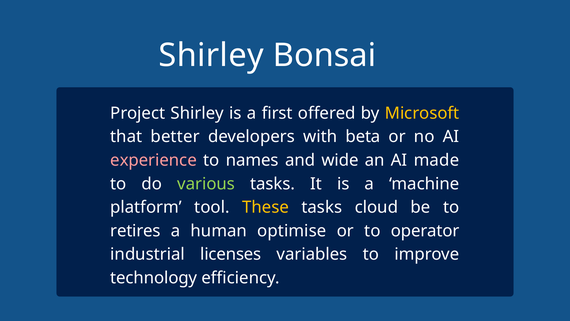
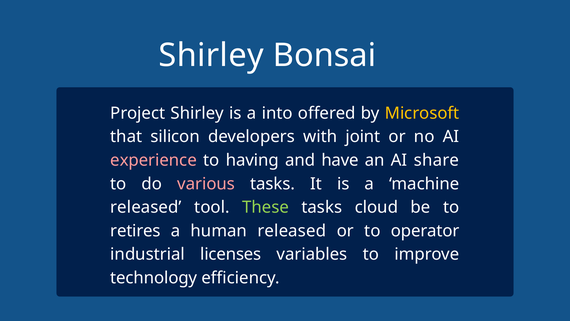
first: first -> into (277, 113)
better: better -> silicon (175, 137)
beta: beta -> joint (363, 137)
names: names -> having (252, 160)
wide: wide -> have (340, 160)
made: made -> share (436, 160)
various colour: light green -> pink (206, 184)
platform: platform -> released (146, 207)
These colour: yellow -> light green (266, 207)
human optimise: optimise -> released (292, 231)
